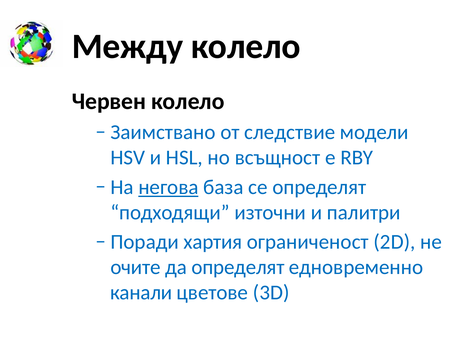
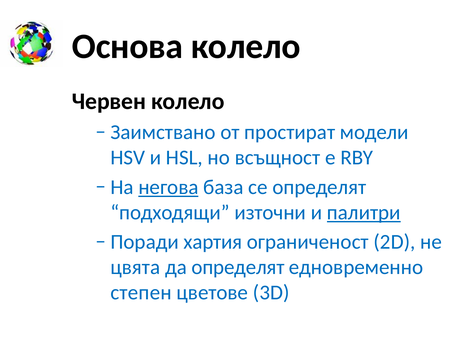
Между: Между -> Основа (128, 46)
следствие: следствие -> простират (290, 132)
палитри underline: none -> present (364, 212)
очите: очите -> цвята (135, 267)
канали: канали -> степен (141, 292)
